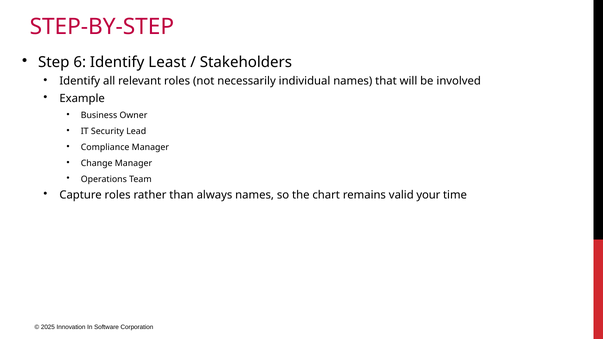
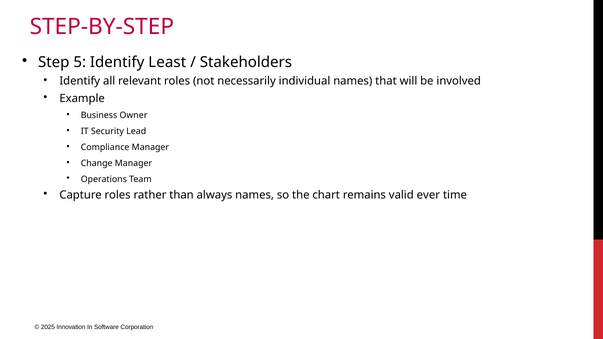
6: 6 -> 5 (80, 62)
your: your -> ever (428, 195)
